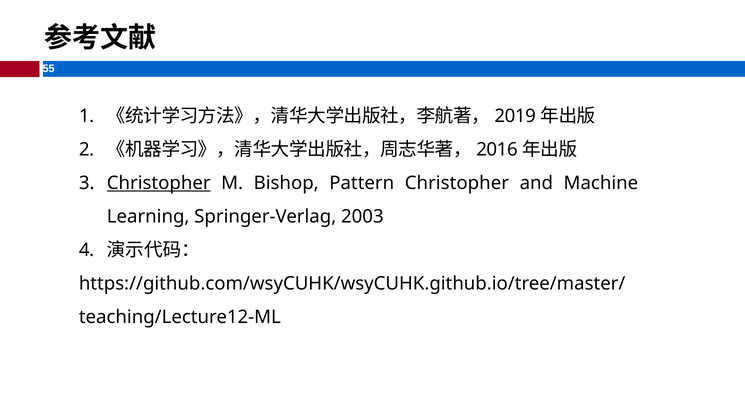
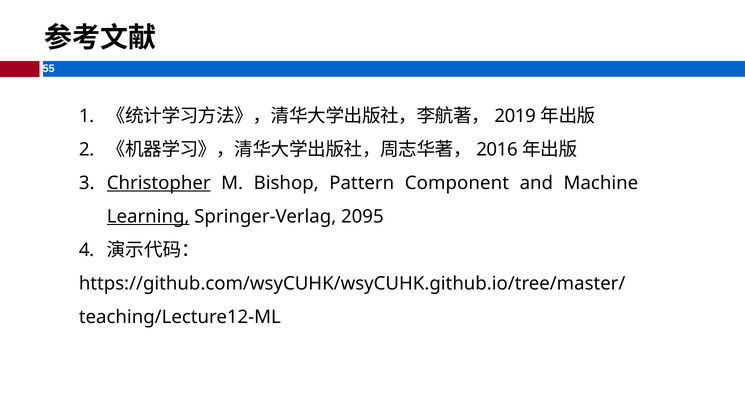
Pattern Christopher: Christopher -> Component (457, 183)
Learning underline: none -> present (148, 217)
2003: 2003 -> 2095 (362, 217)
